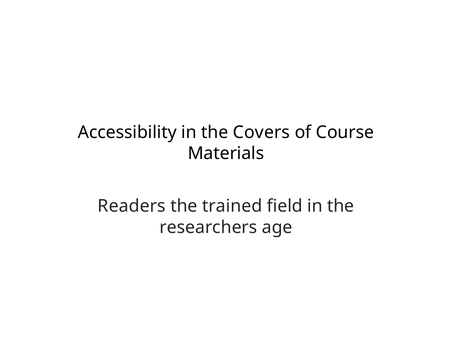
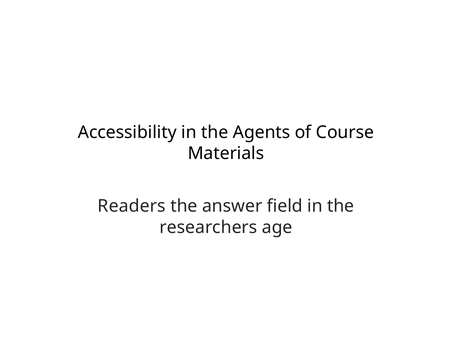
Covers: Covers -> Agents (262, 132)
trained: trained -> answer (232, 206)
